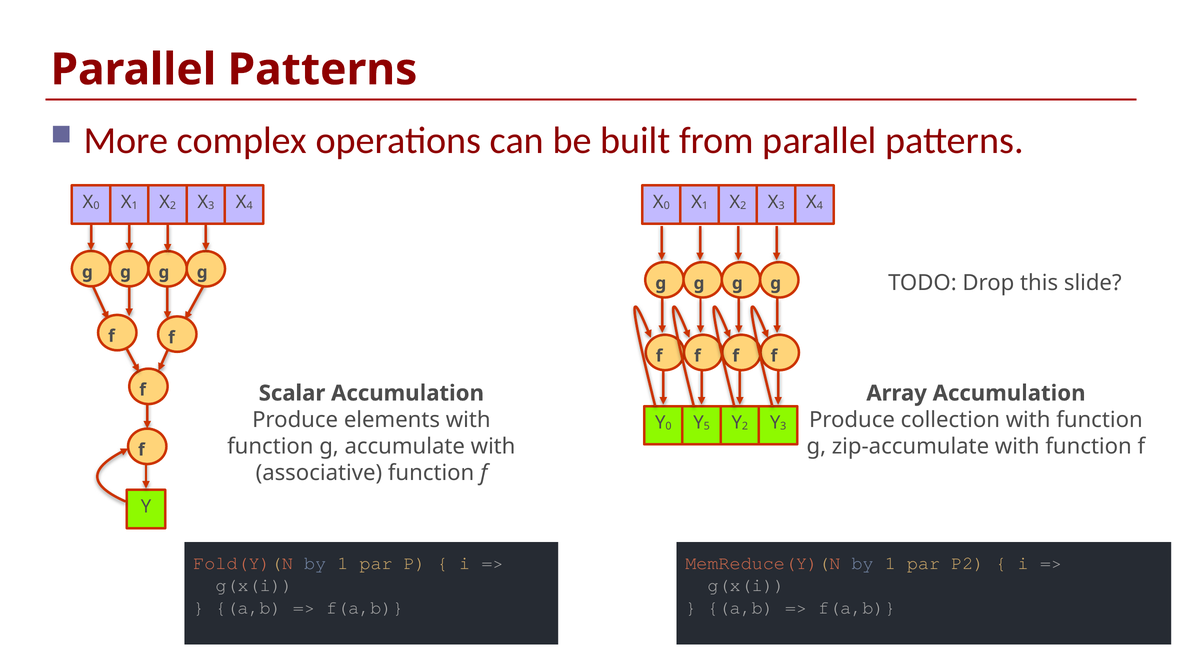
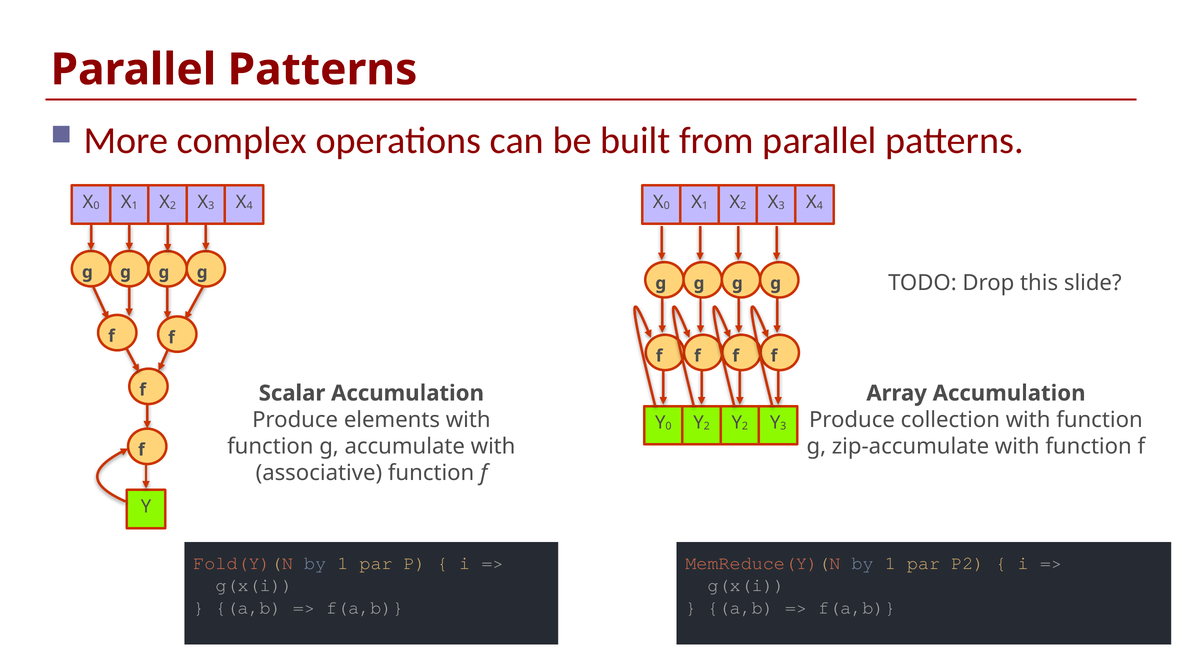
5: 5 -> 2 (707, 426)
